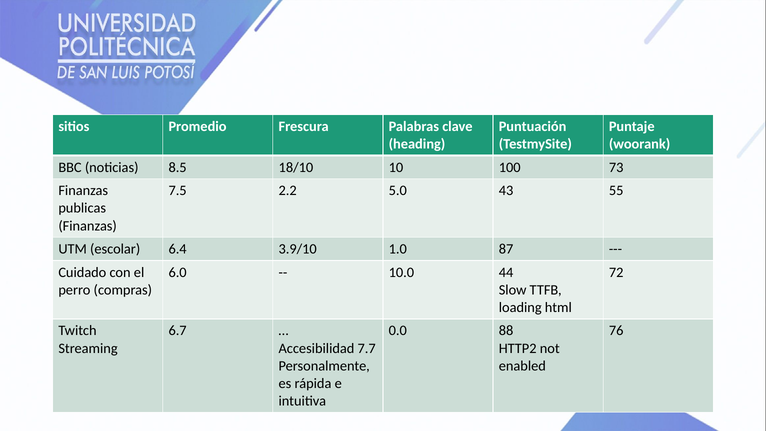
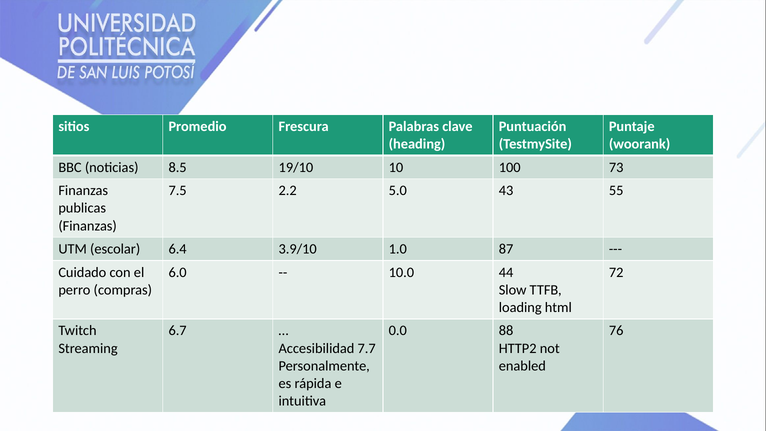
18/10: 18/10 -> 19/10 (296, 167)
